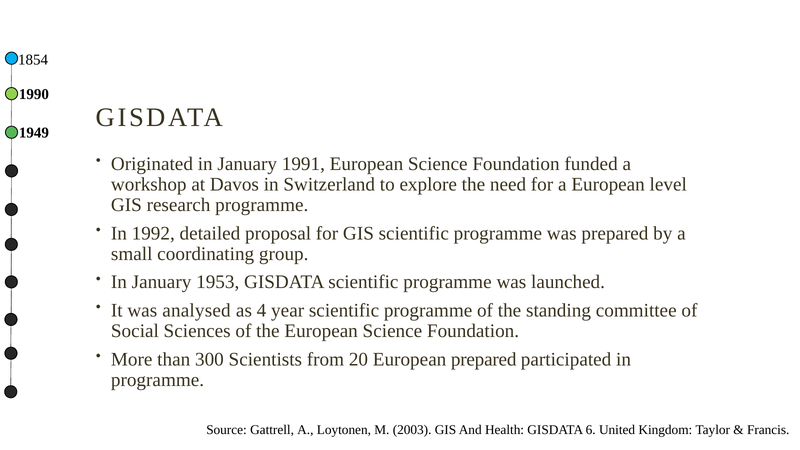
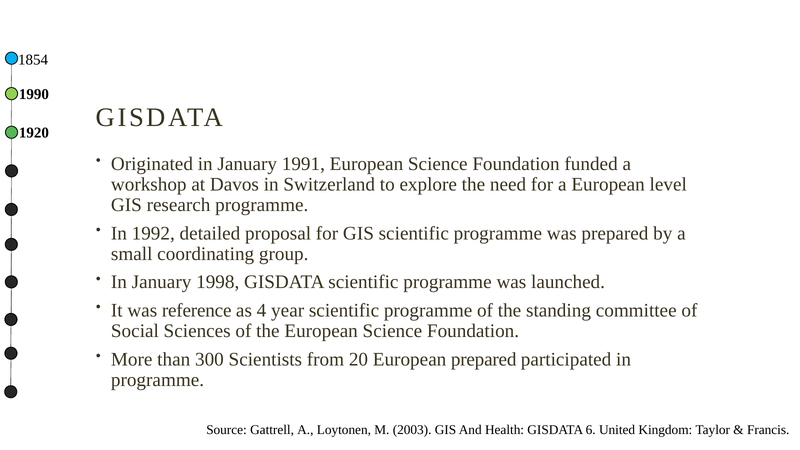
1949: 1949 -> 1920 (34, 133)
1953: 1953 -> 1998 (218, 282)
analysed: analysed -> reference (197, 310)
